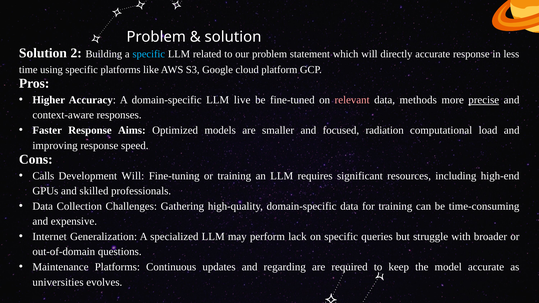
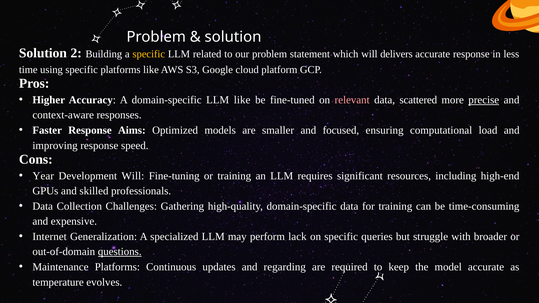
specific colour: light blue -> yellow (149, 54)
directly: directly -> delivers (396, 54)
LLM live: live -> like (242, 100)
methods: methods -> scattered (418, 100)
radiation: radiation -> ensuring (385, 130)
Calls: Calls -> Year (43, 176)
questions underline: none -> present (120, 252)
universities: universities -> temperature (58, 282)
